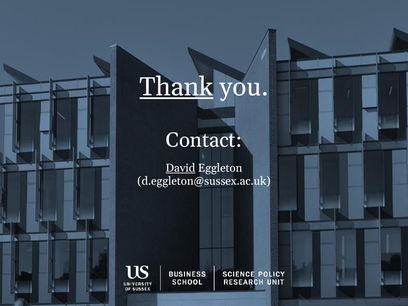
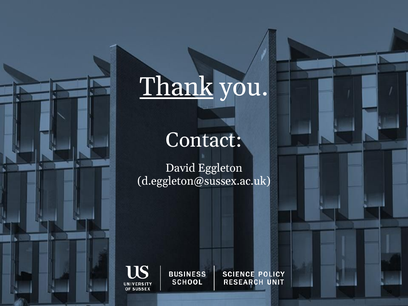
David underline: present -> none (180, 168)
